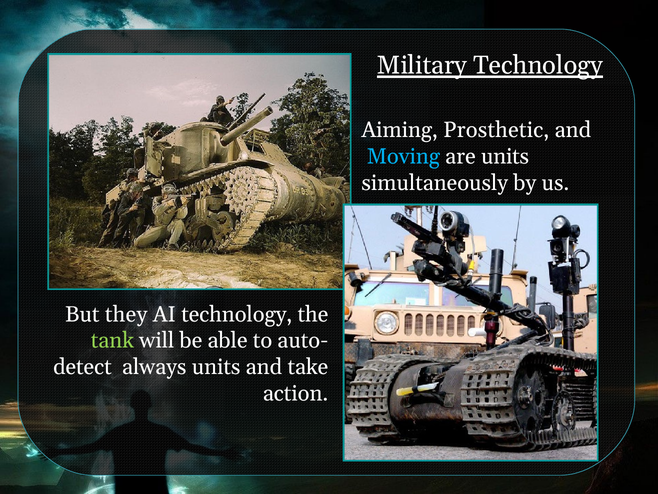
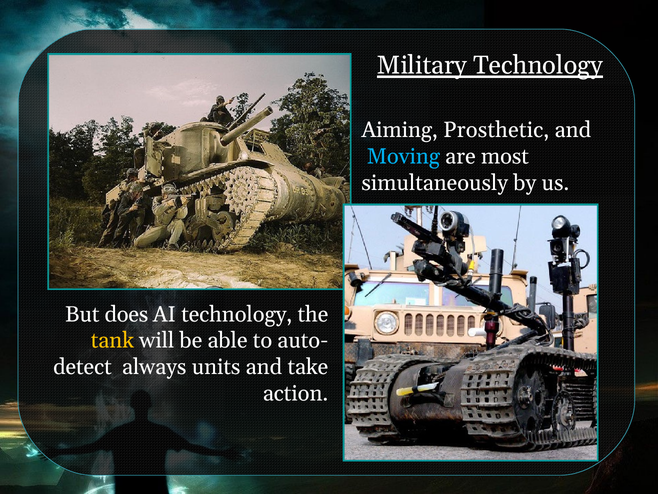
are units: units -> most (505, 156)
they: they -> does (126, 314)
tank colour: light green -> yellow (112, 340)
